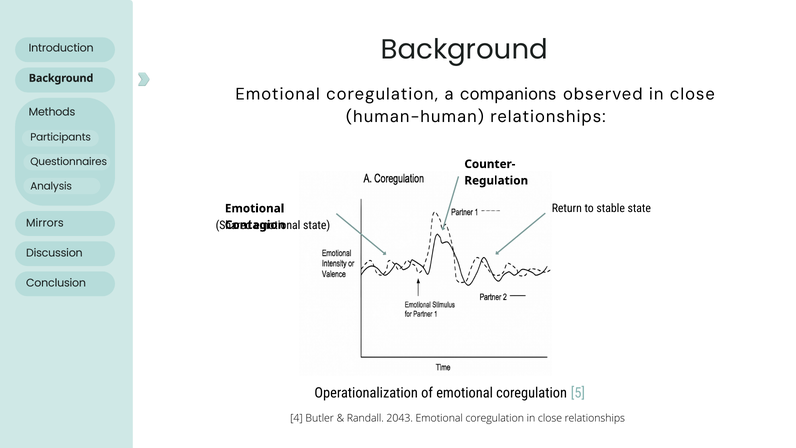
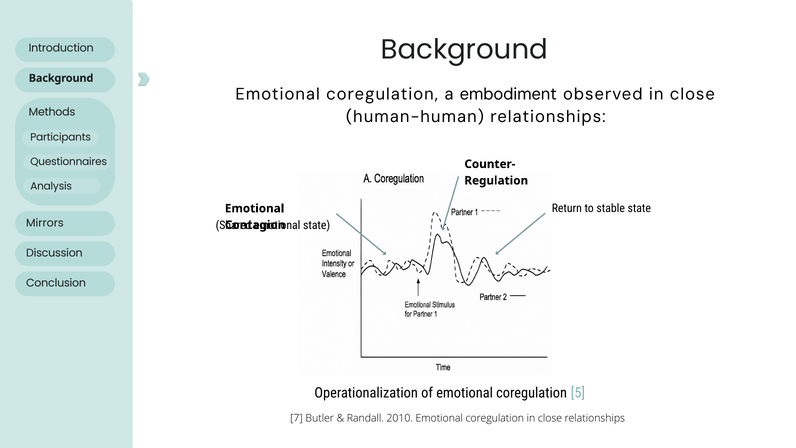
companions: companions -> embodiment (508, 94)
4: 4 -> 7 (296, 418)
2043: 2043 -> 2010 (400, 418)
